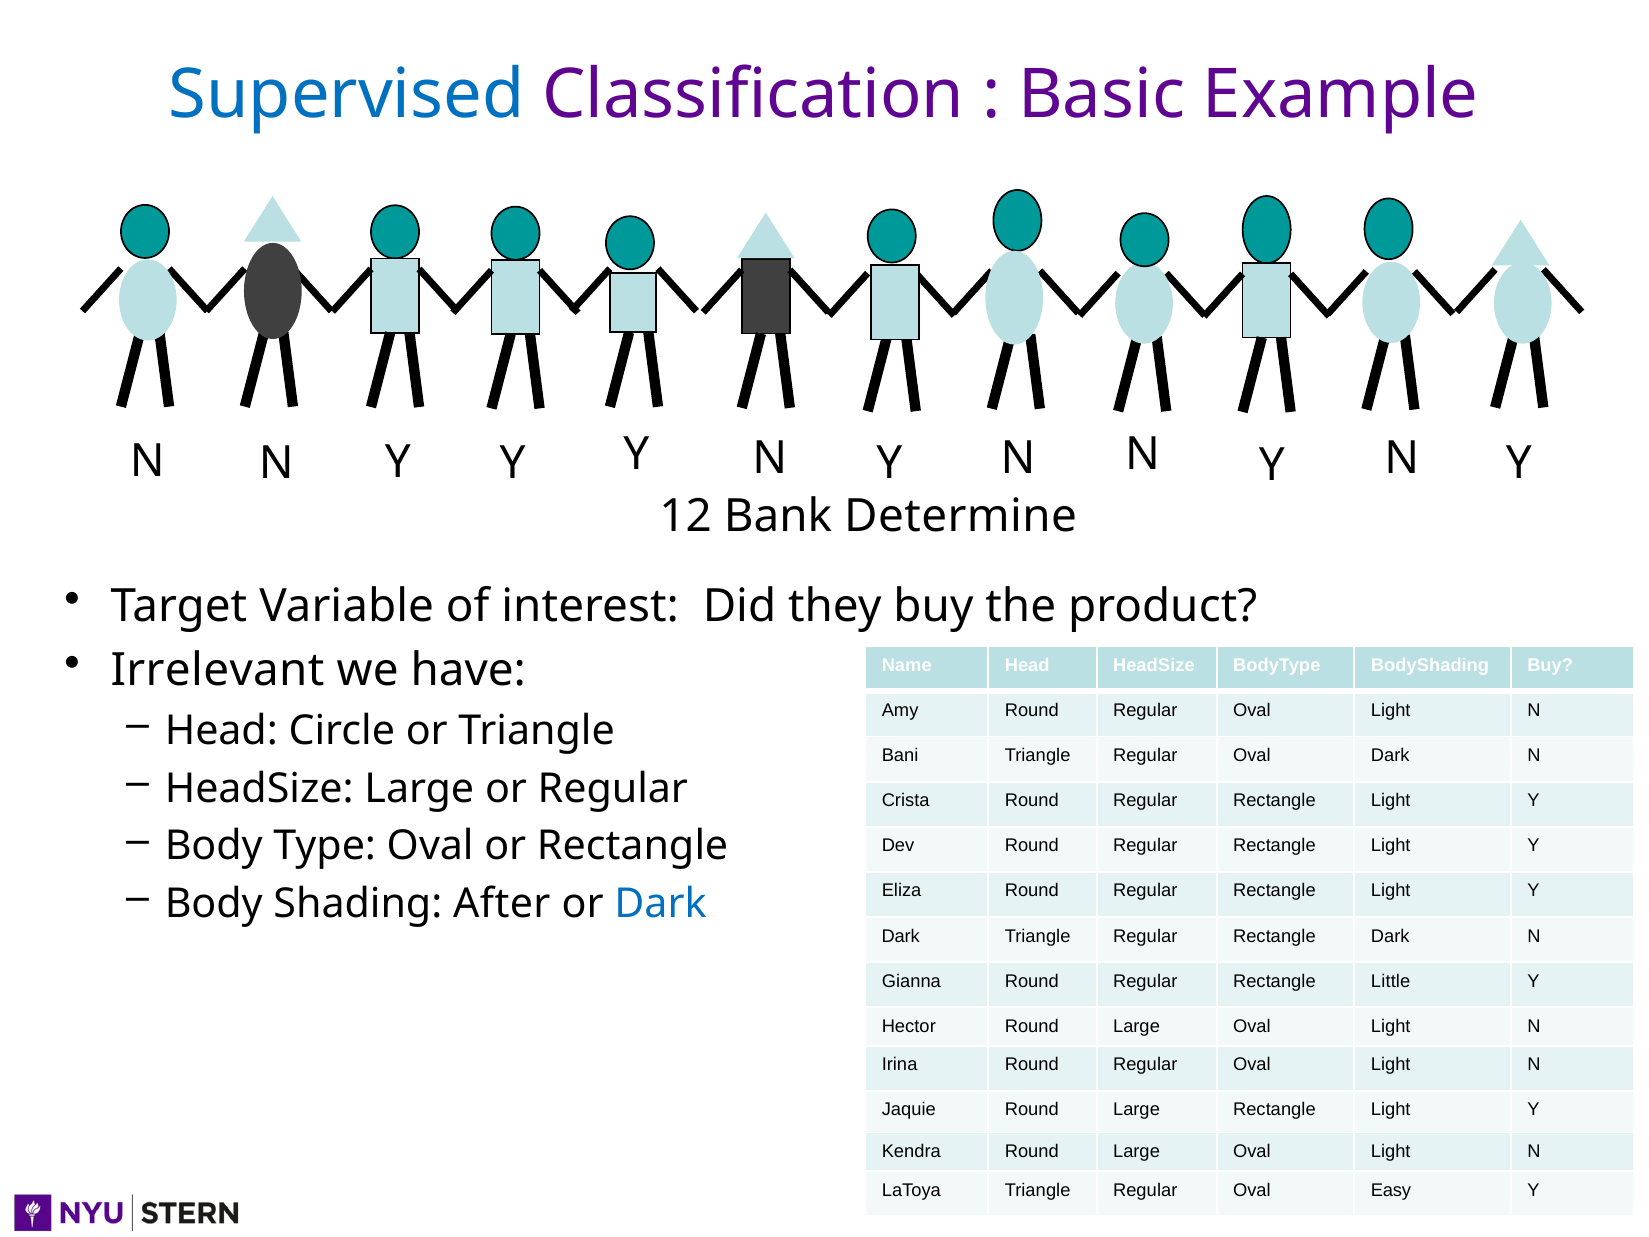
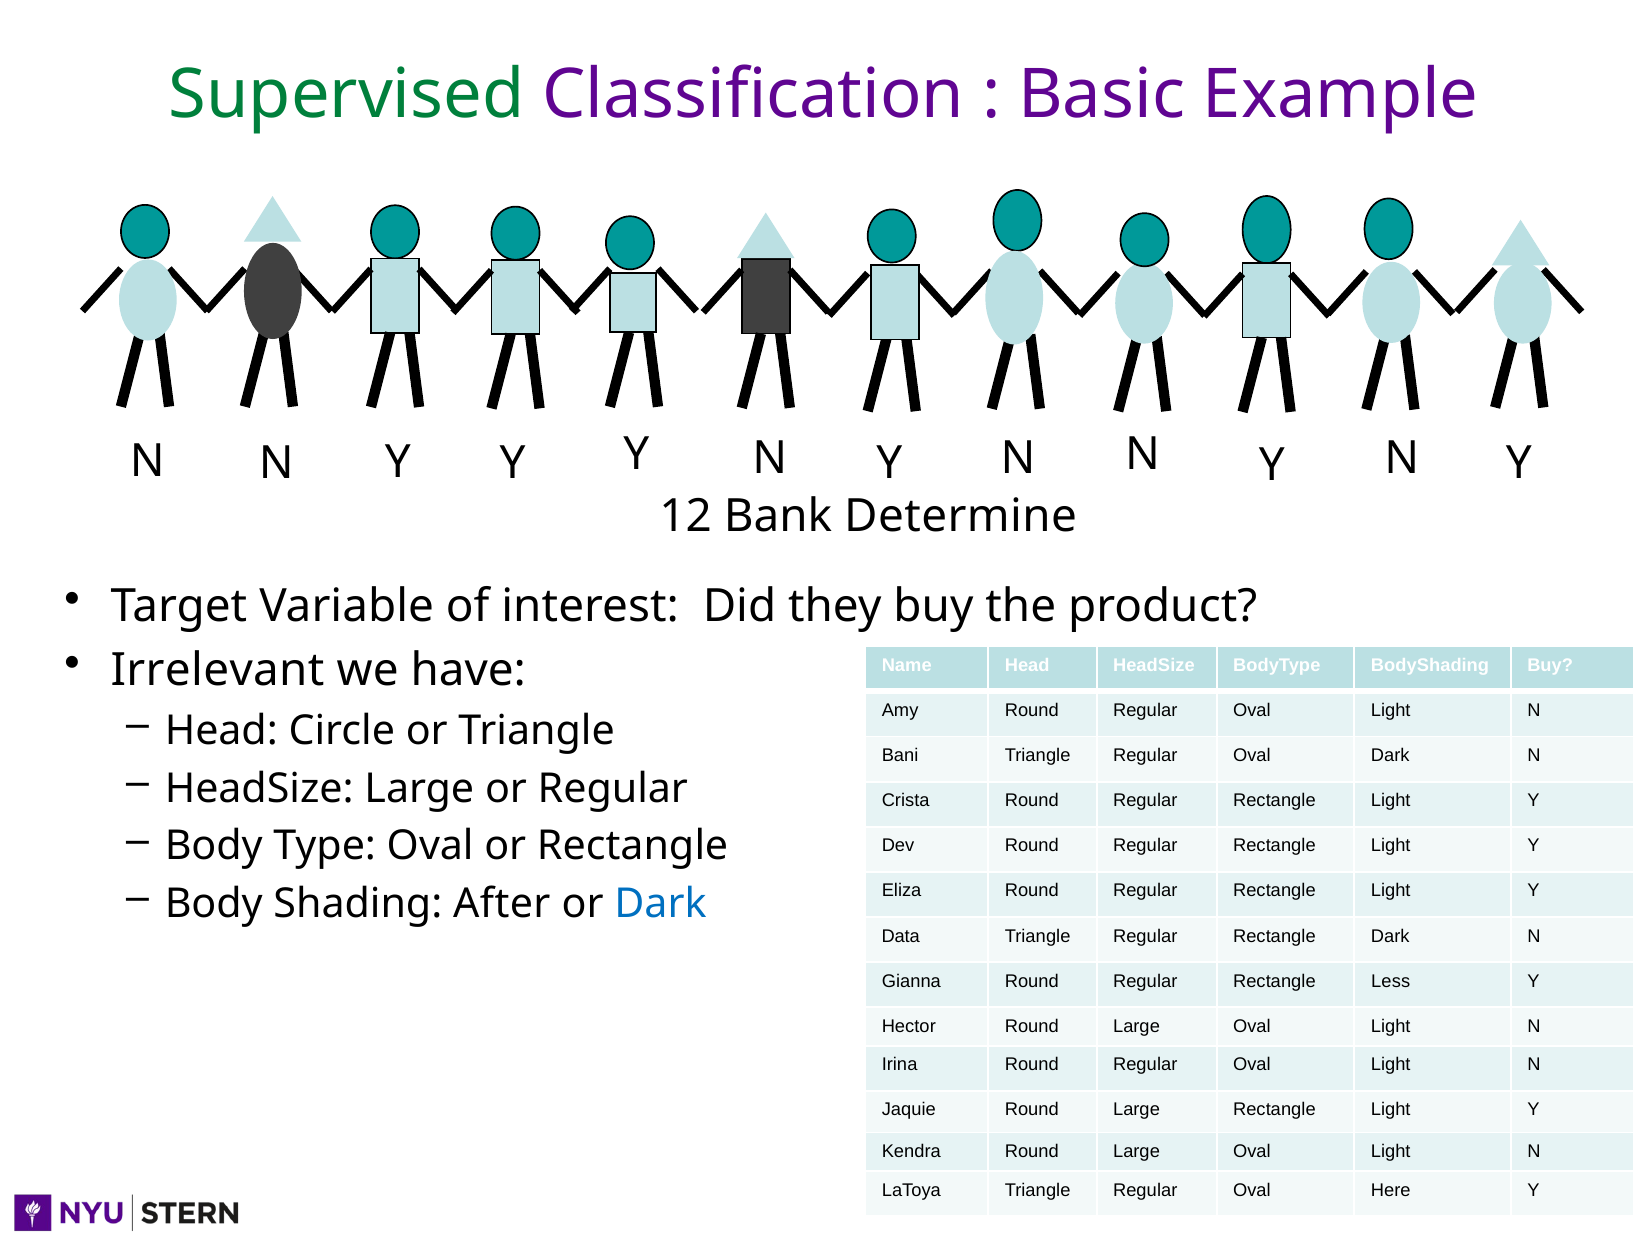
Supervised colour: blue -> green (347, 95)
Dark: Dark -> Data (901, 936)
Little: Little -> Less (1391, 981)
Easy: Easy -> Here (1391, 1190)
